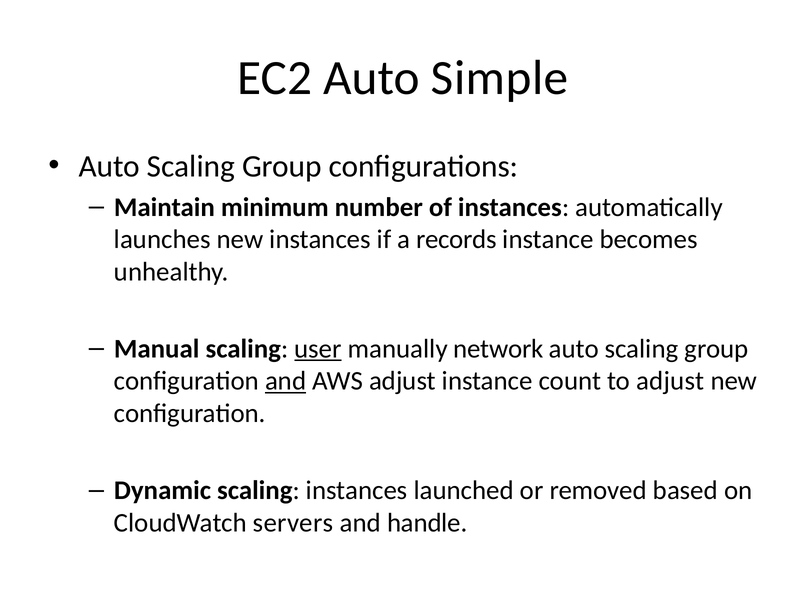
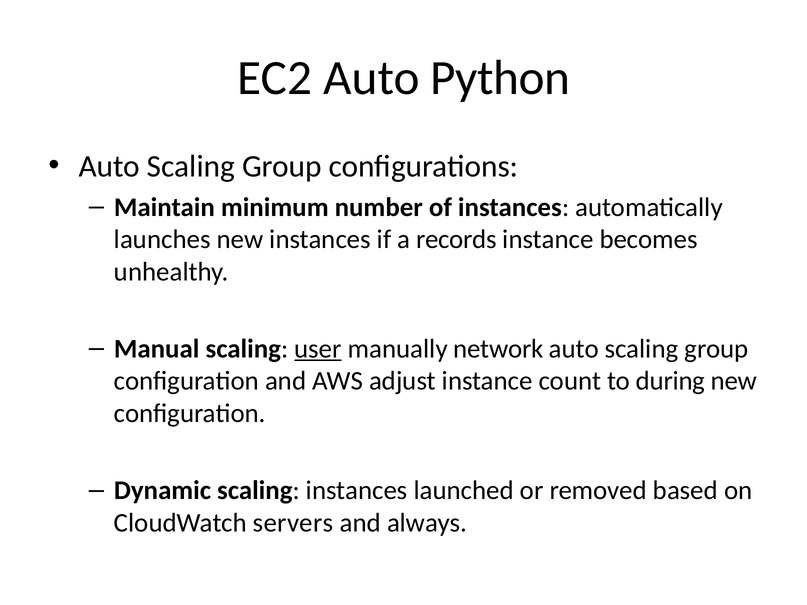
Simple: Simple -> Python (500, 78)
and underline: present -> none (286, 381)
to adjust: adjust -> during (670, 381)
handle: handle -> always (427, 523)
